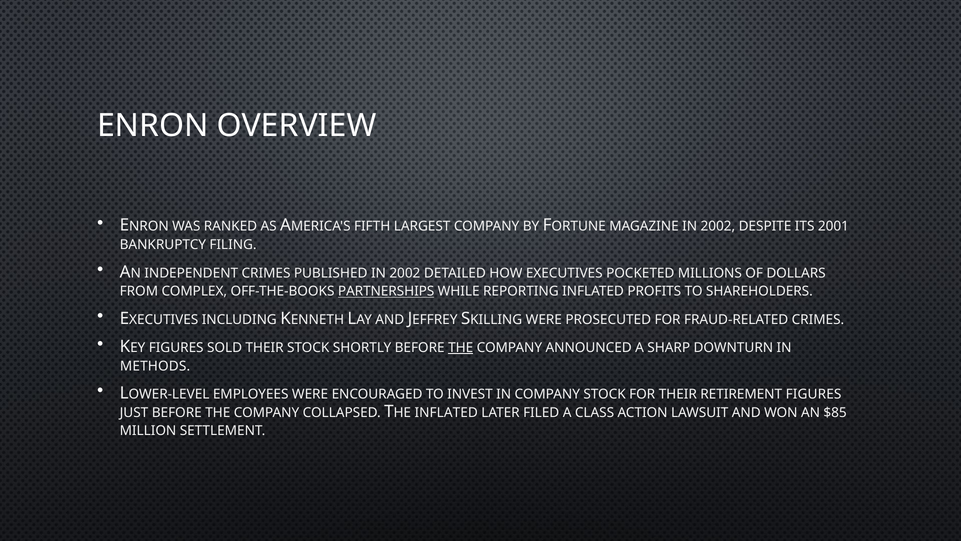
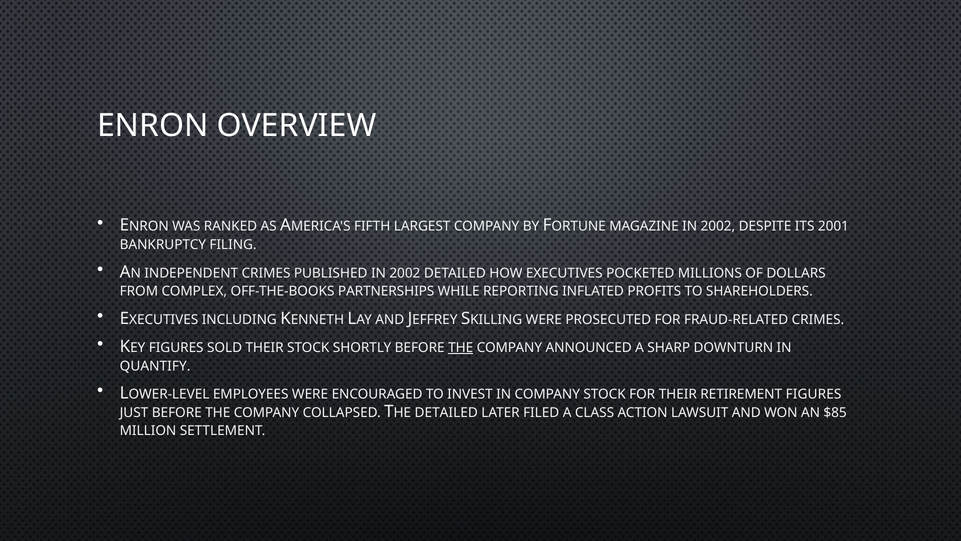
PARTNERSHIPS underline: present -> none (386, 291)
METHODS: METHODS -> QUANTIFY (155, 366)
INFLATED: INFLATED -> DETAILED (446, 412)
